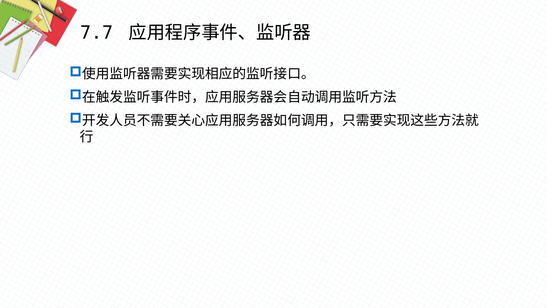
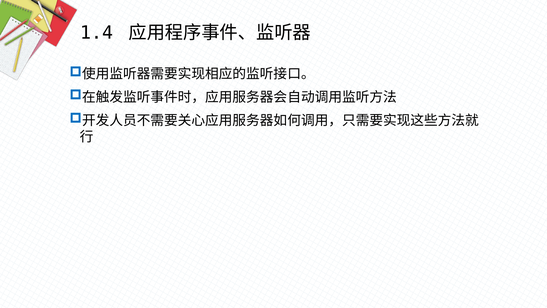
7.7: 7.7 -> 1.4 (97, 33)
